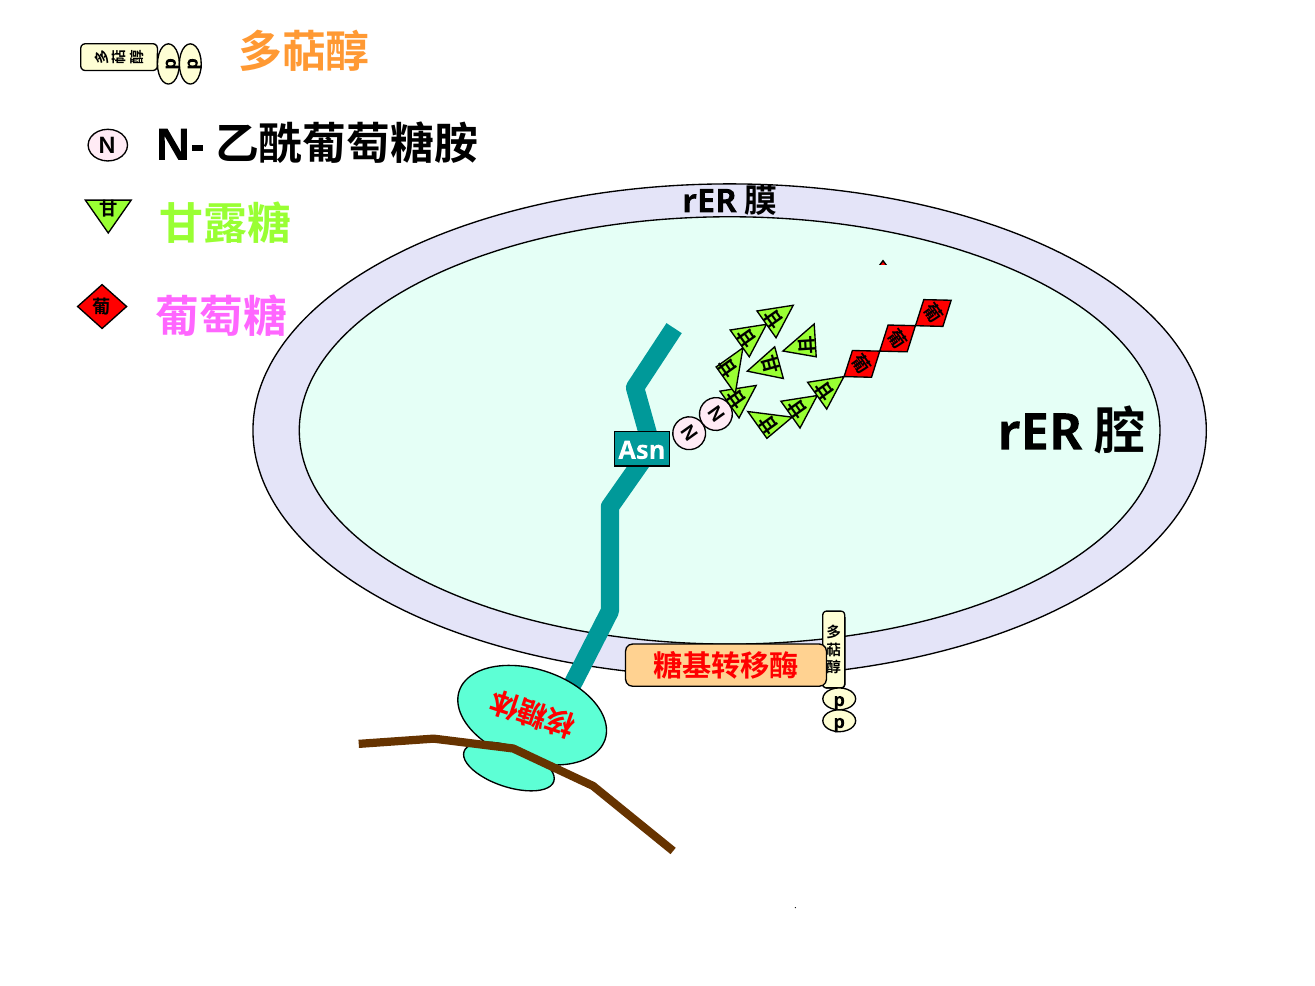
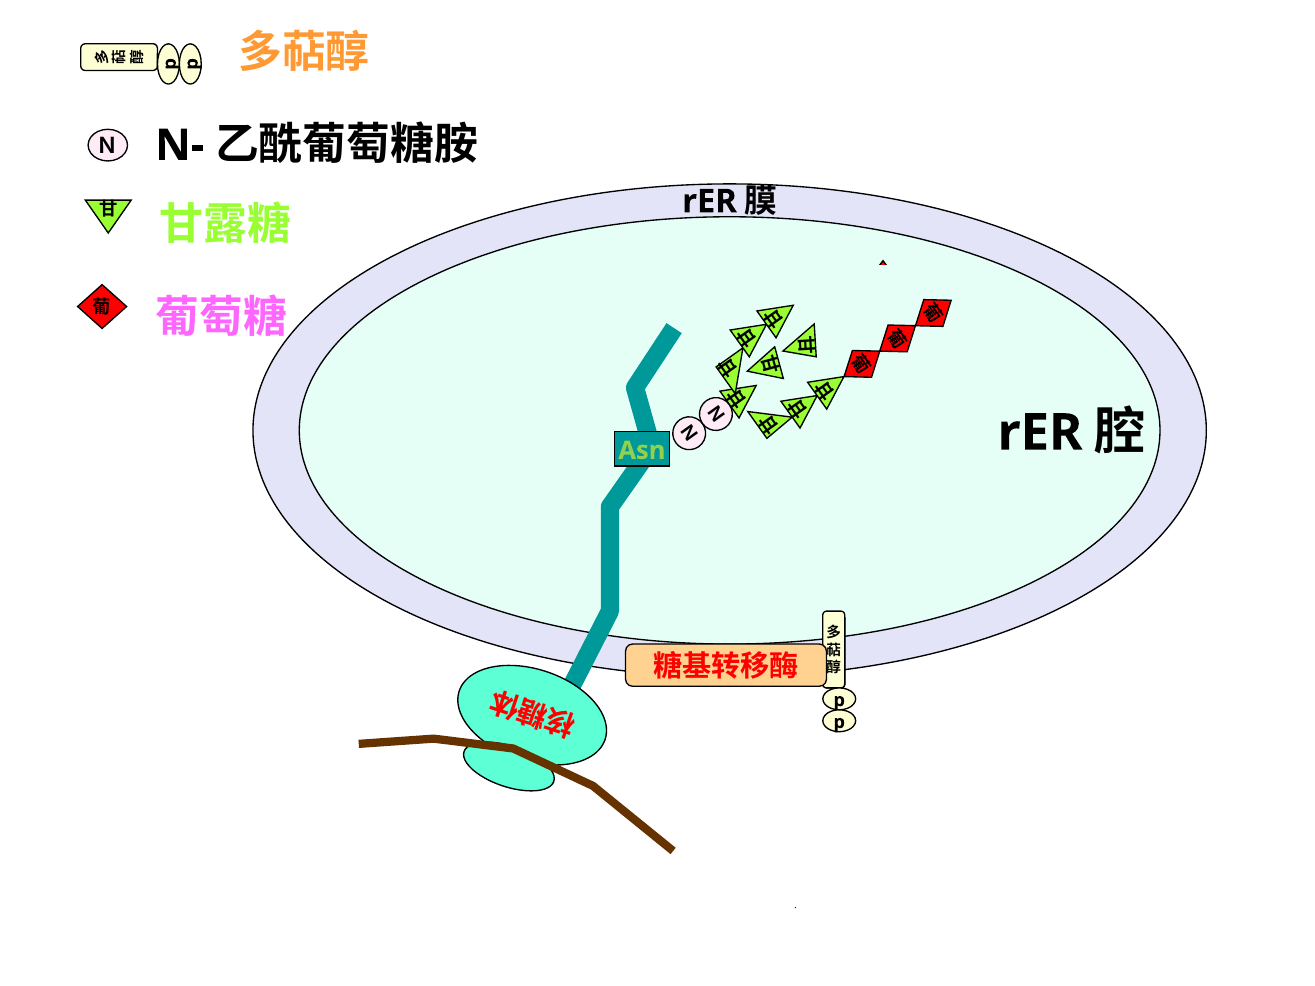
Asn colour: white -> light green (642, 451)
